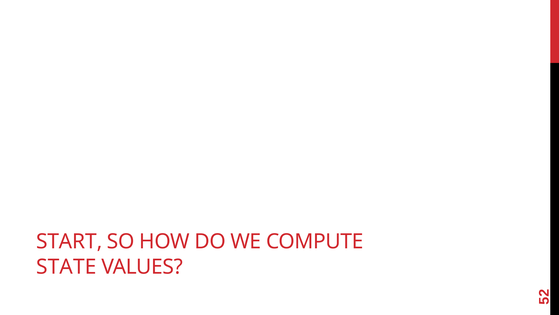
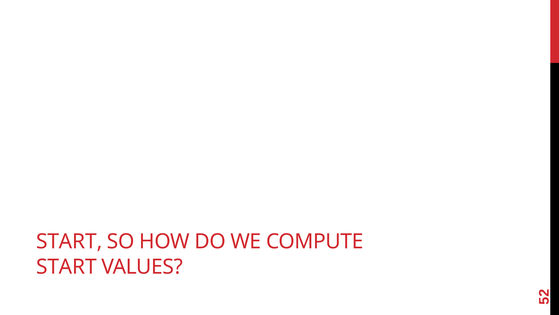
STATE: STATE -> START (66, 266)
